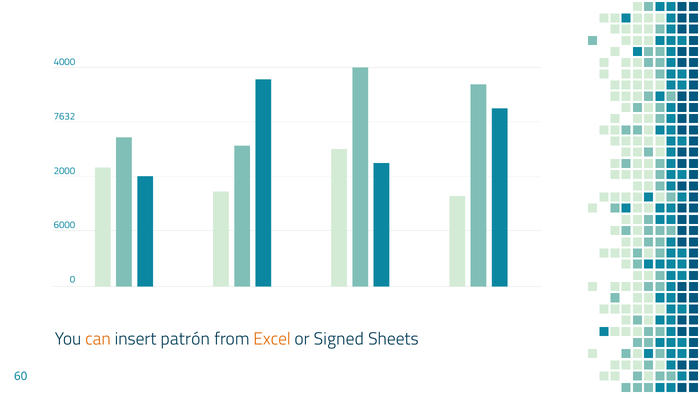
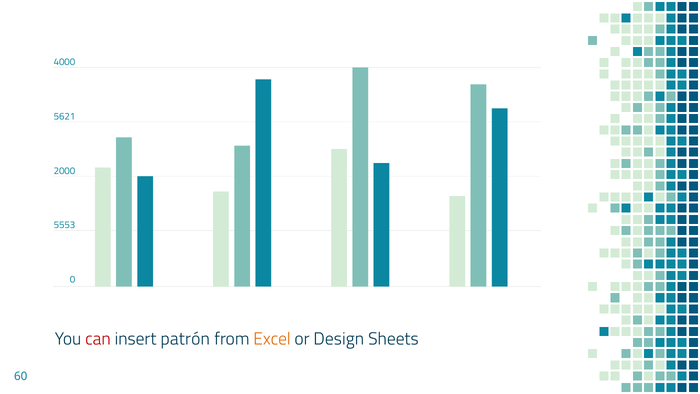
7632: 7632 -> 5621 (64, 116)
6000: 6000 -> 5553 (64, 225)
can colour: orange -> red (98, 339)
Signed: Signed -> Design (339, 339)
